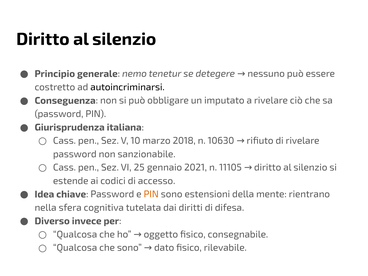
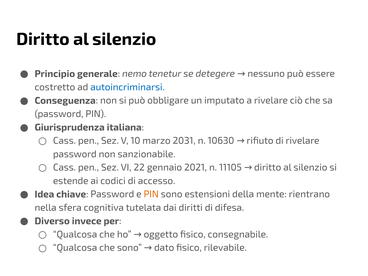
autoincriminarsi colour: black -> blue (128, 87)
2018: 2018 -> 2031 (184, 141)
25: 25 -> 22 (139, 167)
